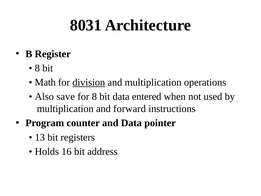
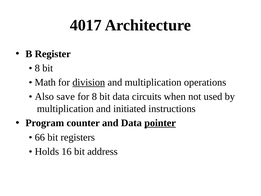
8031: 8031 -> 4017 (86, 25)
entered: entered -> circuits (147, 96)
forward: forward -> initiated (130, 109)
pointer underline: none -> present (160, 123)
13: 13 -> 66 (40, 137)
